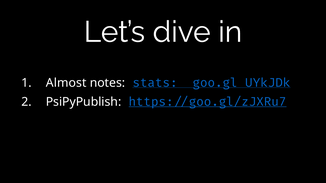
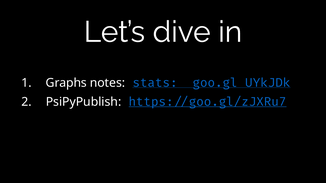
Almost: Almost -> Graphs (66, 83)
